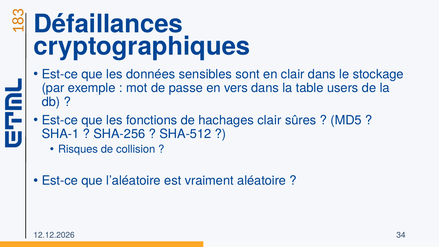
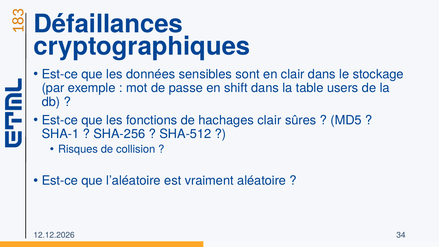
vers: vers -> shift (236, 88)
